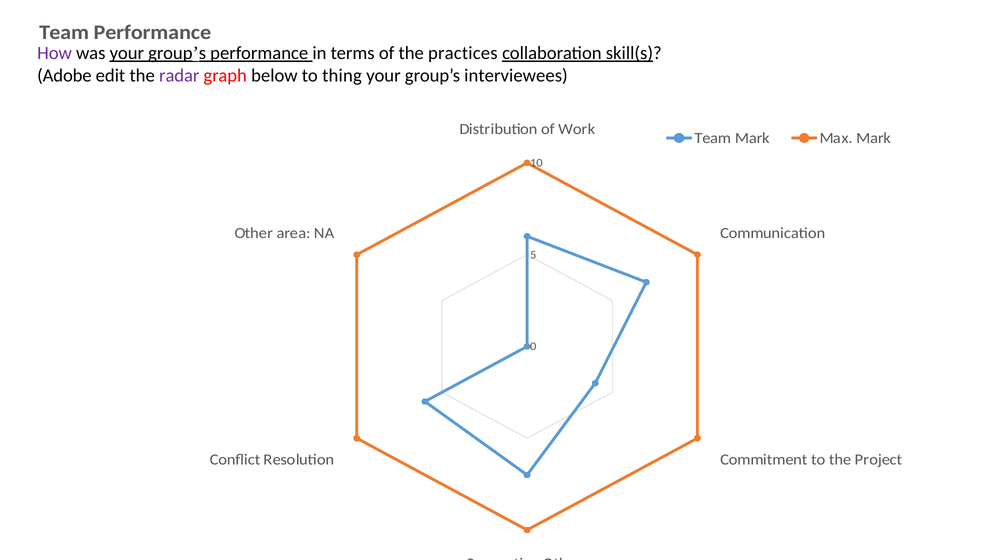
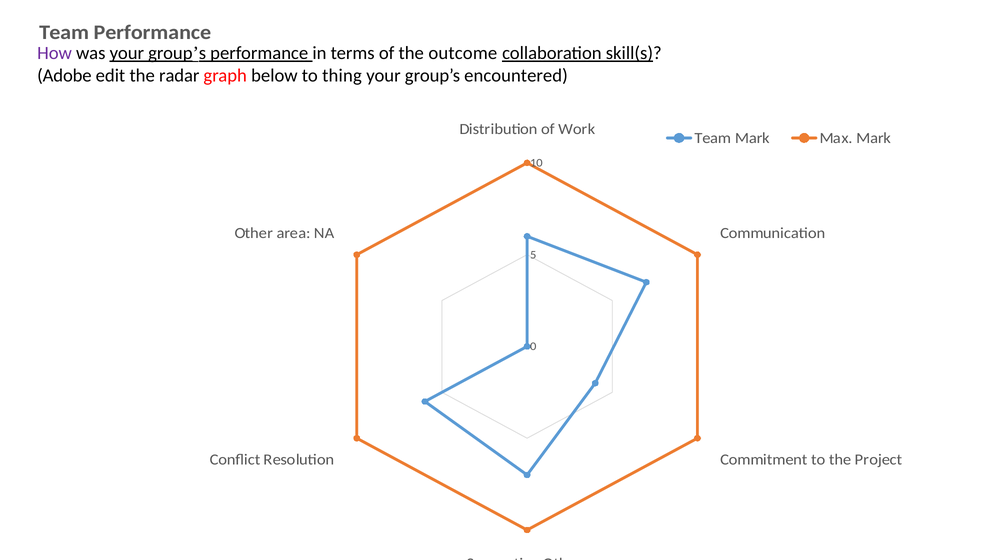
practices: practices -> outcome (463, 53)
radar colour: purple -> black (179, 76)
interviewees: interviewees -> encountered (516, 76)
